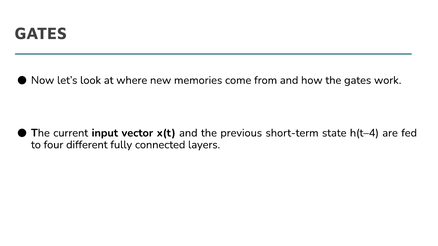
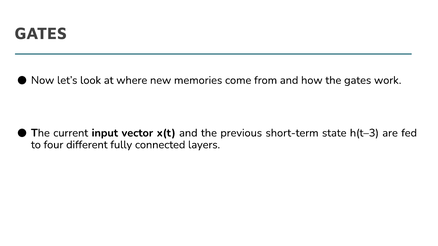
h(t–4: h(t–4 -> h(t–3 (364, 133)
